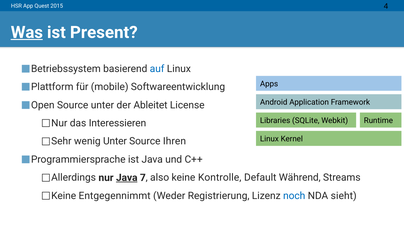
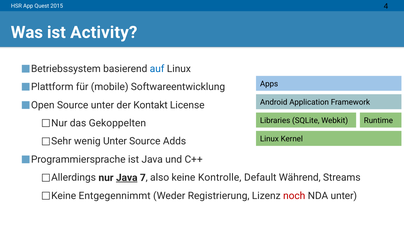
Was underline: present -> none (27, 32)
Present: Present -> Activity (104, 32)
Ableitet: Ableitet -> Kontakt (151, 105)
Interessieren: Interessieren -> Gekoppelten (117, 123)
Ihren: Ihren -> Adds (175, 142)
noch colour: blue -> red (294, 196)
NDA sieht: sieht -> unter (344, 196)
